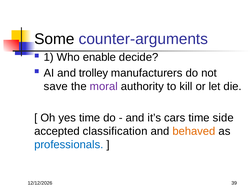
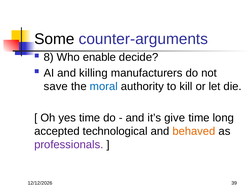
1: 1 -> 8 (49, 57)
trolley: trolley -> killing (93, 73)
moral colour: purple -> blue (104, 86)
cars: cars -> give (175, 118)
side: side -> long (223, 118)
classification: classification -> technological (115, 131)
professionals colour: blue -> purple (69, 145)
